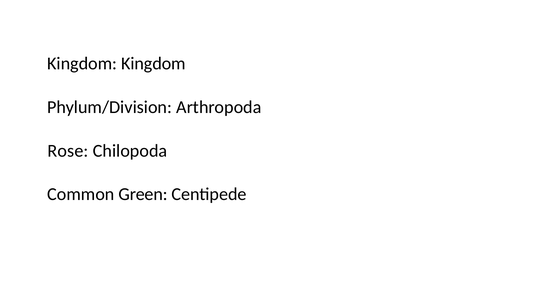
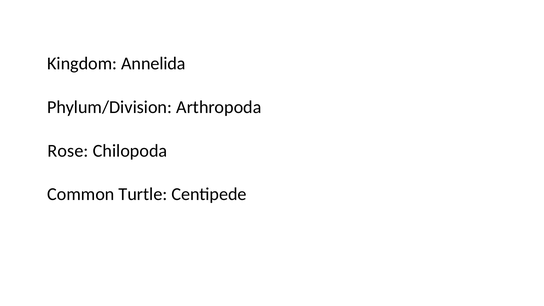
Kingdom Kingdom: Kingdom -> Annelida (153, 64)
Green: Green -> Turtle (143, 194)
